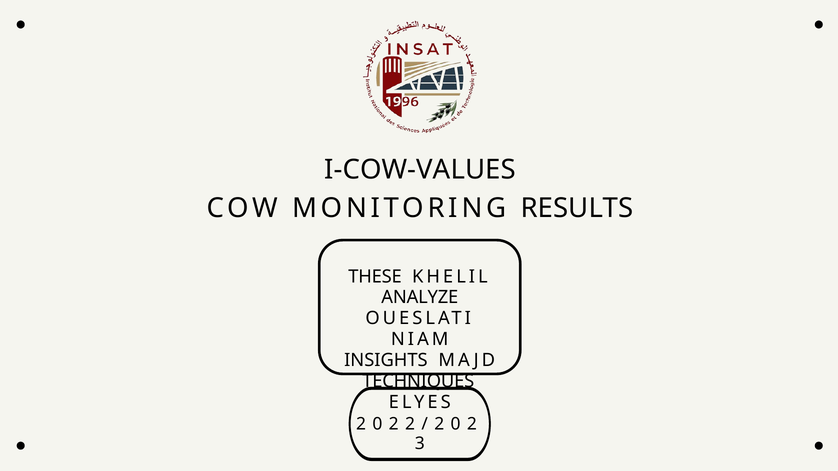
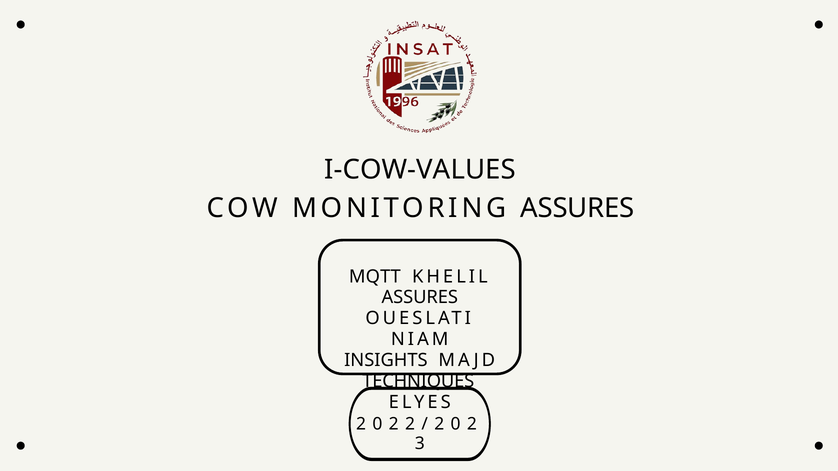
MONITORING RESULTS: RESULTS -> ASSURES (577, 208)
THESE: THESE -> MQTT (375, 277)
ANALYZE: ANALYZE -> ASSURES (420, 298)
